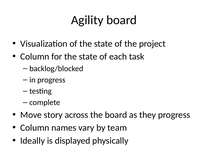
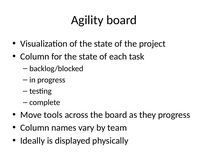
story: story -> tools (53, 115)
